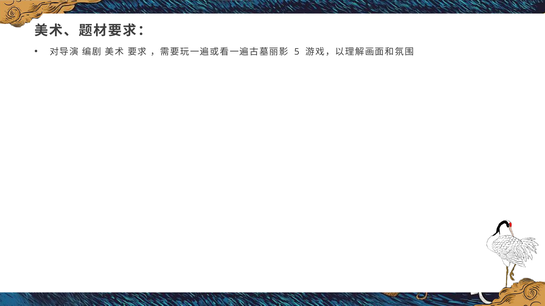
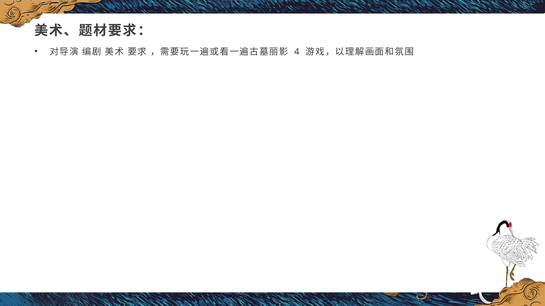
5: 5 -> 4 (297, 52)
